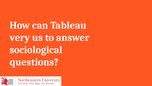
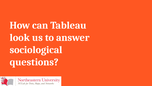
very: very -> look (20, 37)
